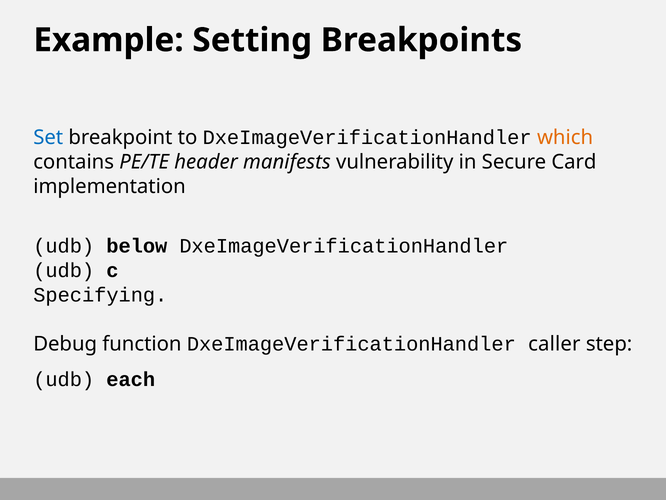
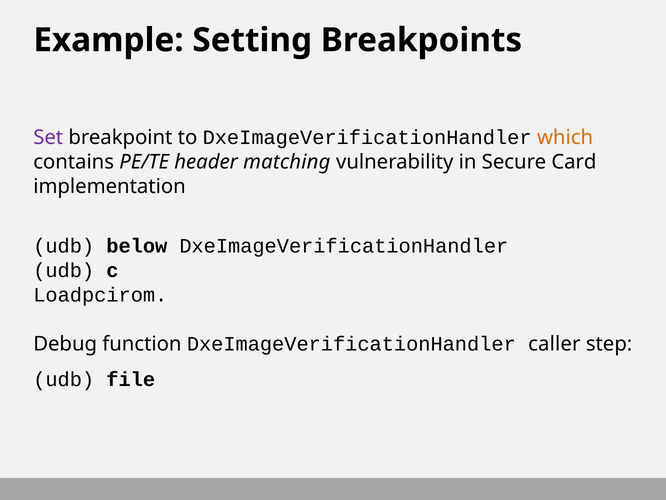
Set colour: blue -> purple (48, 137)
manifests: manifests -> matching (287, 162)
Specifying: Specifying -> Loadpcirom (100, 295)
each: each -> file (131, 379)
